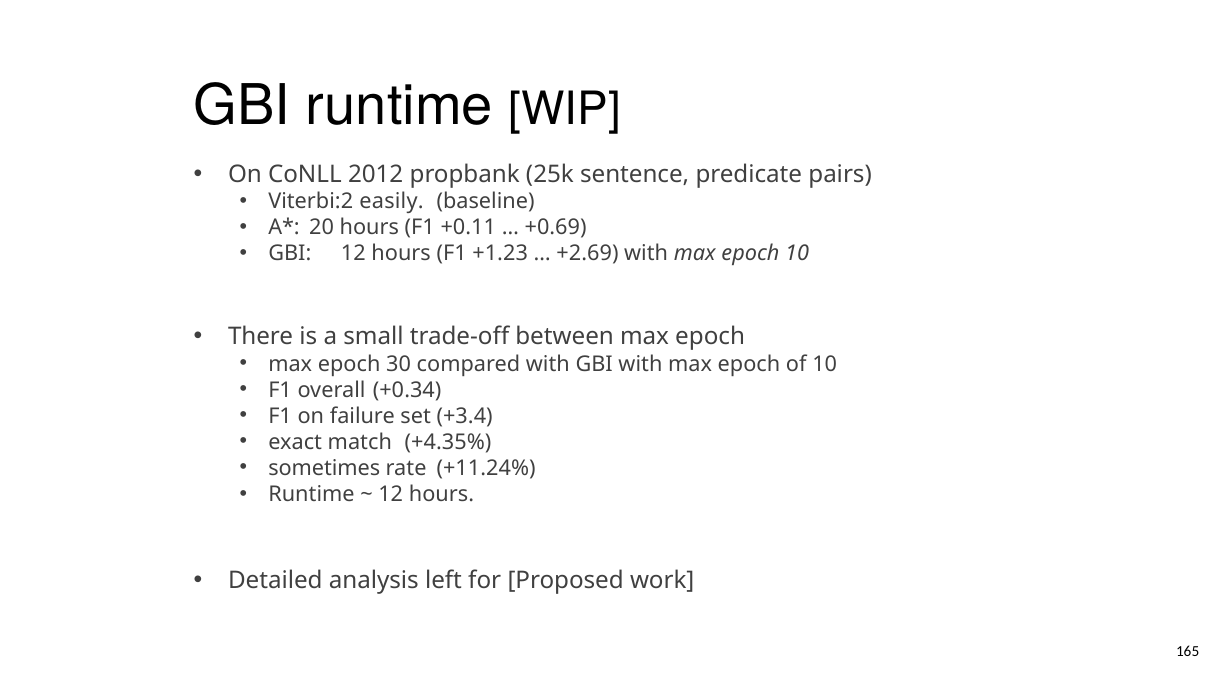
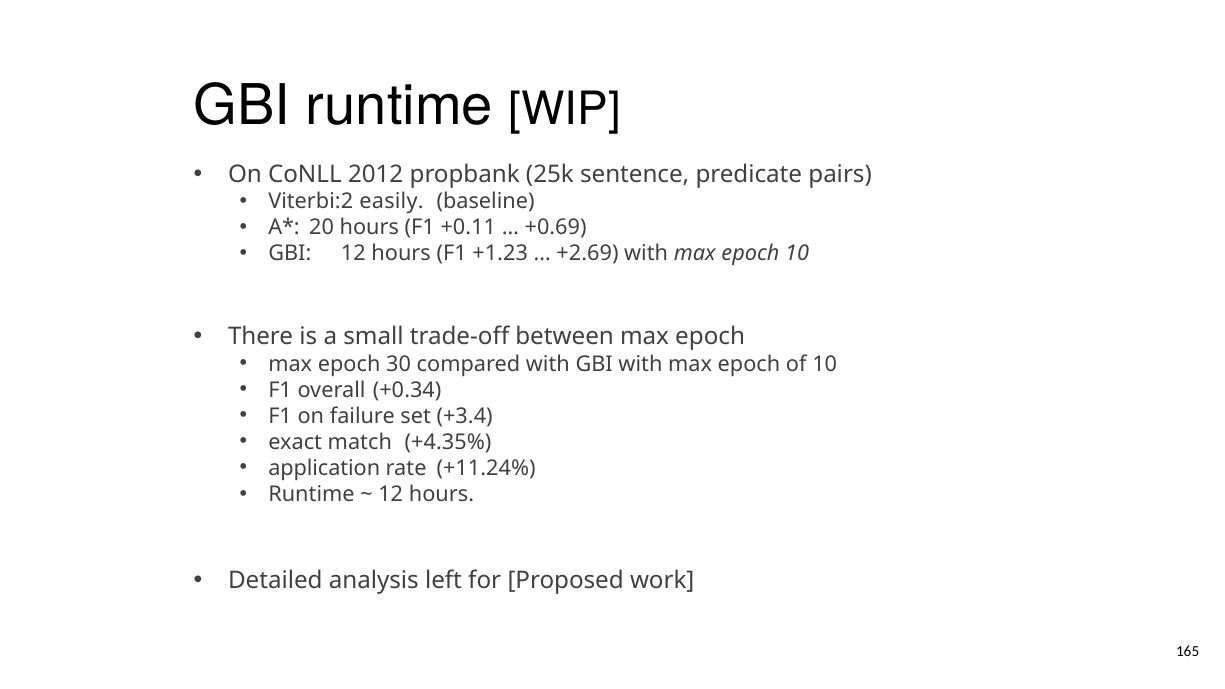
sometimes: sometimes -> application (324, 468)
